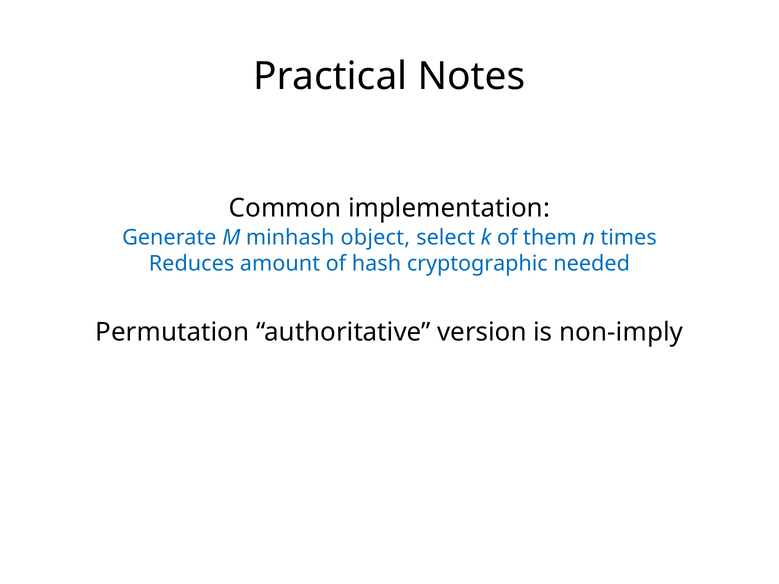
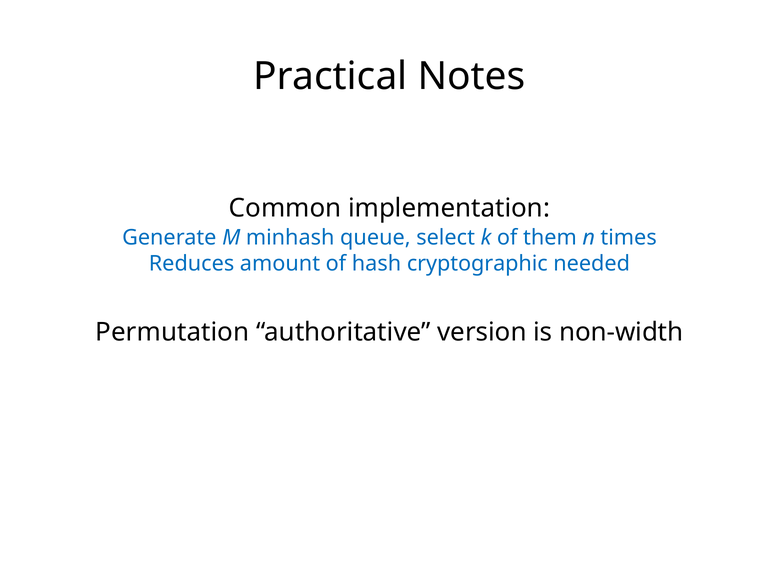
object: object -> queue (375, 238)
non-imply: non-imply -> non-width (621, 332)
